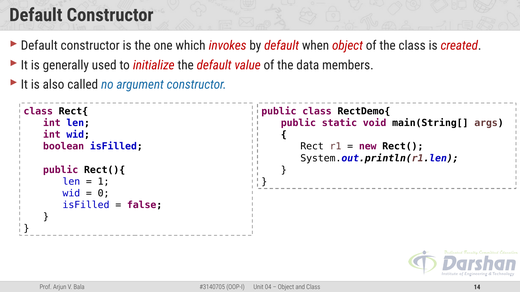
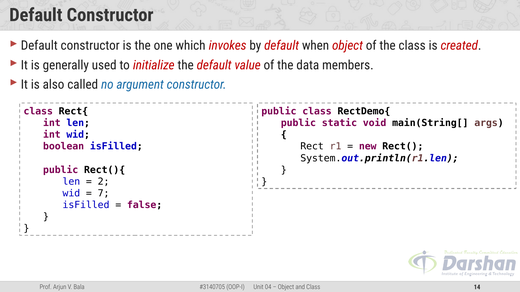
1: 1 -> 2 (104, 182)
0: 0 -> 7 (104, 194)
